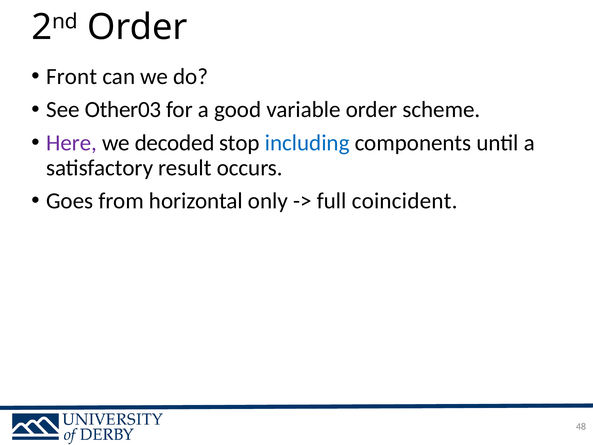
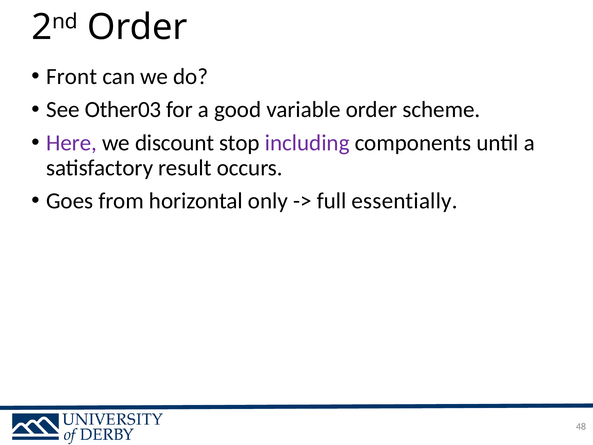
decoded: decoded -> discount (175, 143)
including colour: blue -> purple (307, 143)
coincident: coincident -> essentially (405, 201)
